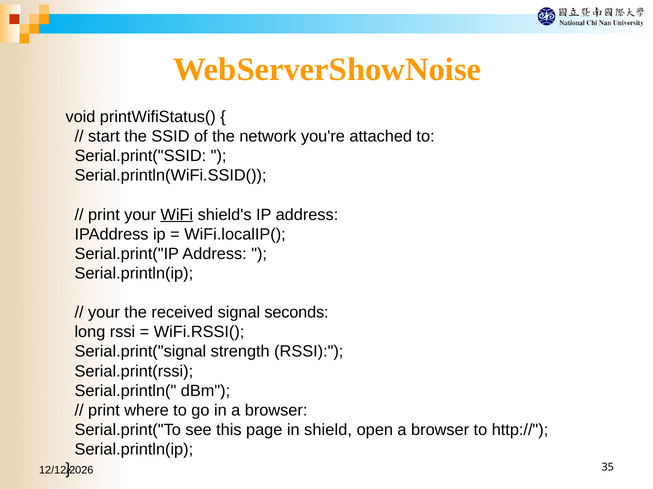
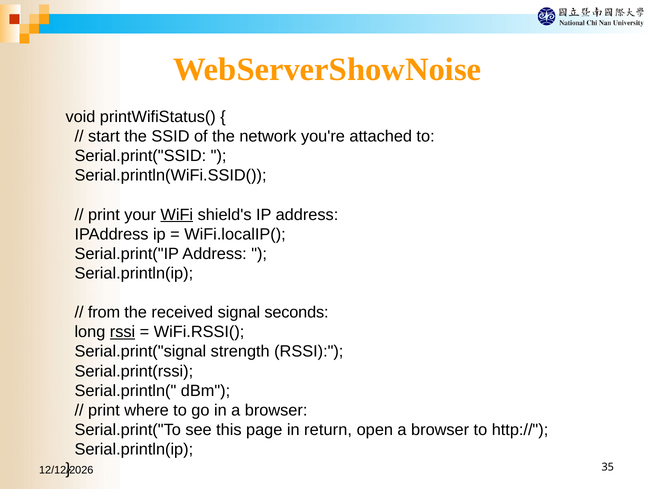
your: your -> from (104, 313)
rssi underline: none -> present (123, 333)
shield: shield -> return (328, 430)
